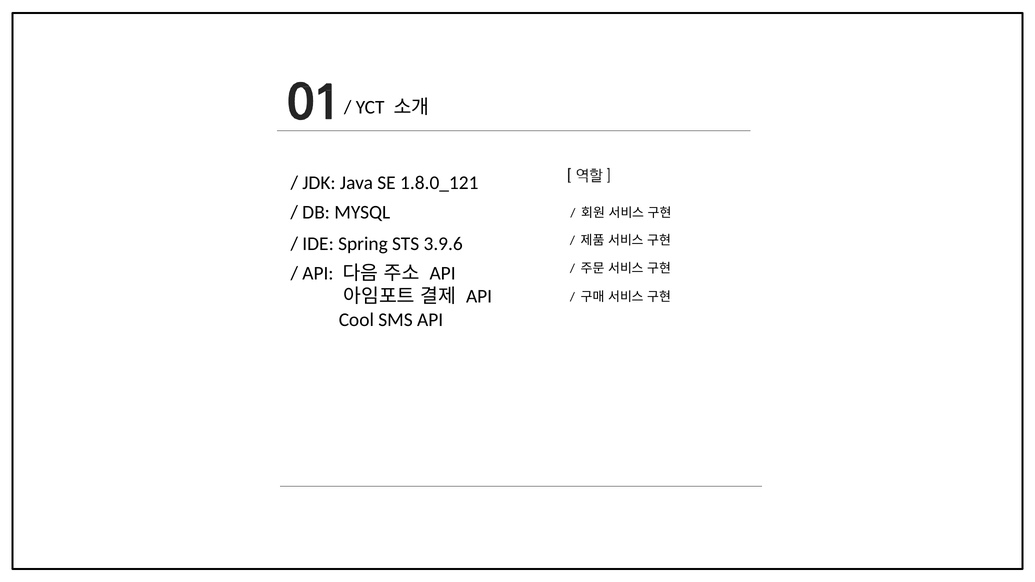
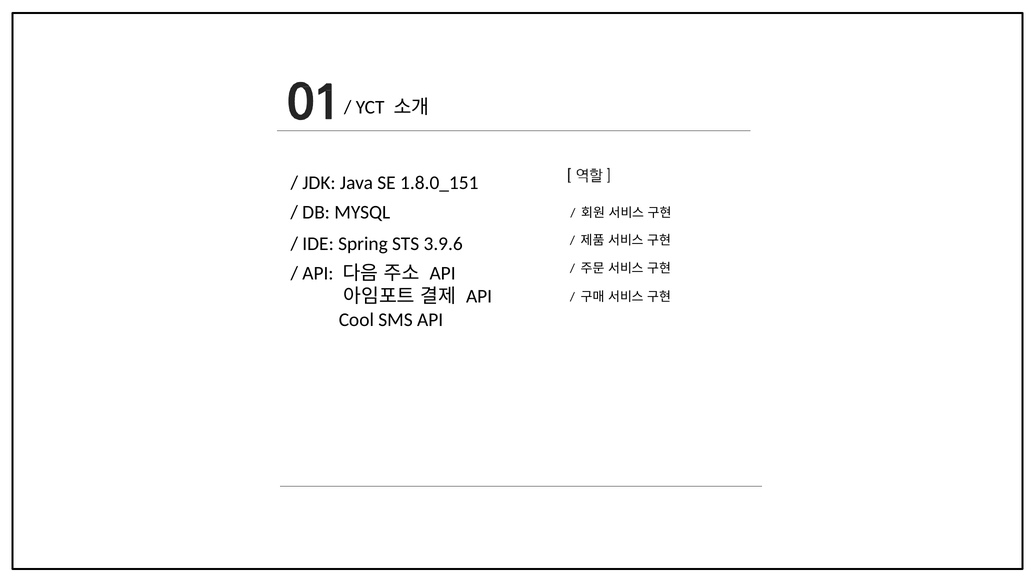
1.8.0_121: 1.8.0_121 -> 1.8.0_151 (439, 183)
